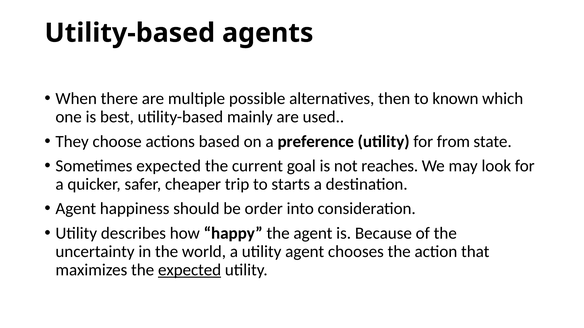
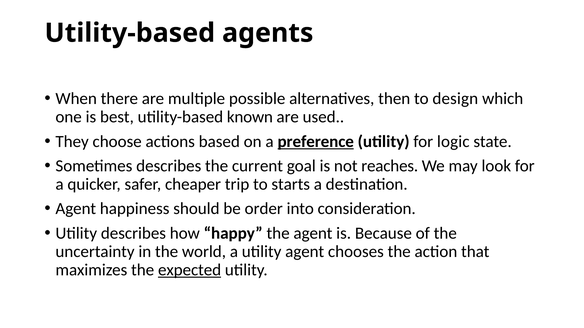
known: known -> design (455, 99)
mainly: mainly -> known (250, 117)
preference underline: none -> present (316, 142)
from: from -> logic (453, 142)
Sometimes expected: expected -> describes (169, 166)
